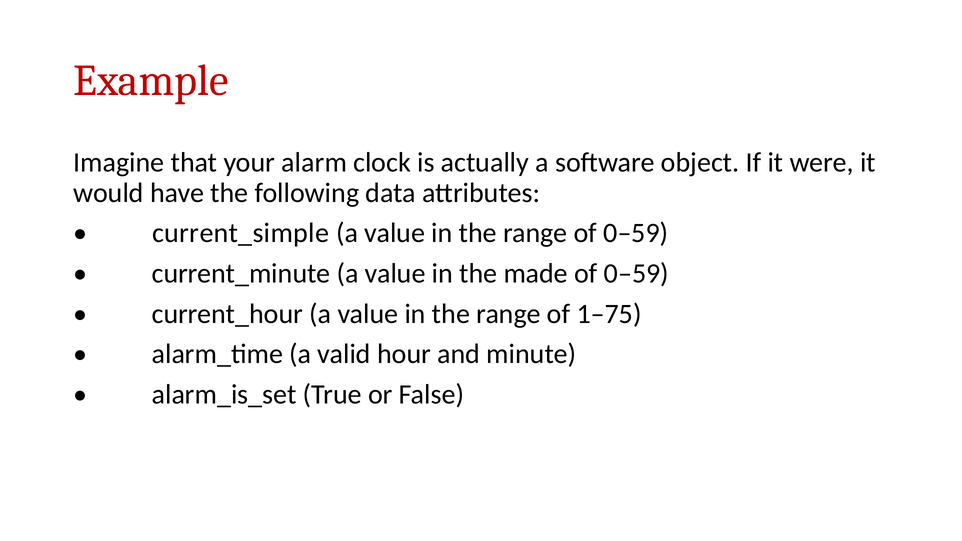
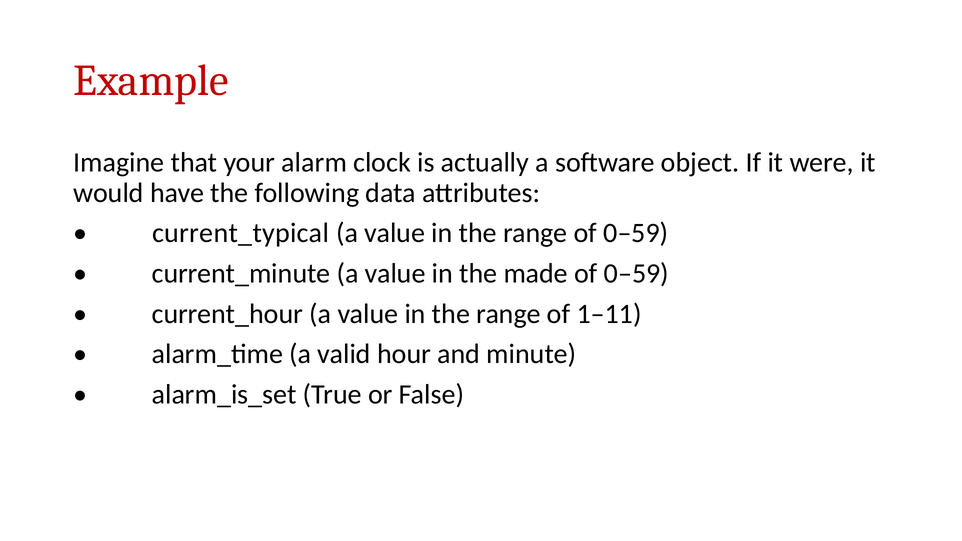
current_simple: current_simple -> current_typical (241, 233)
1–75: 1–75 -> 1–11 (609, 314)
